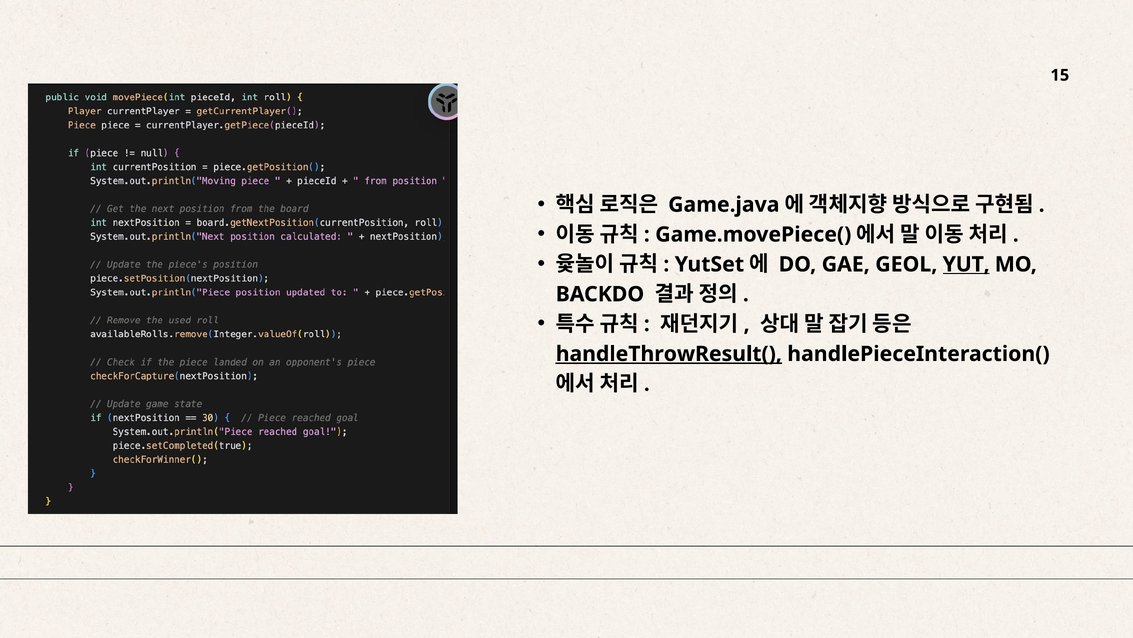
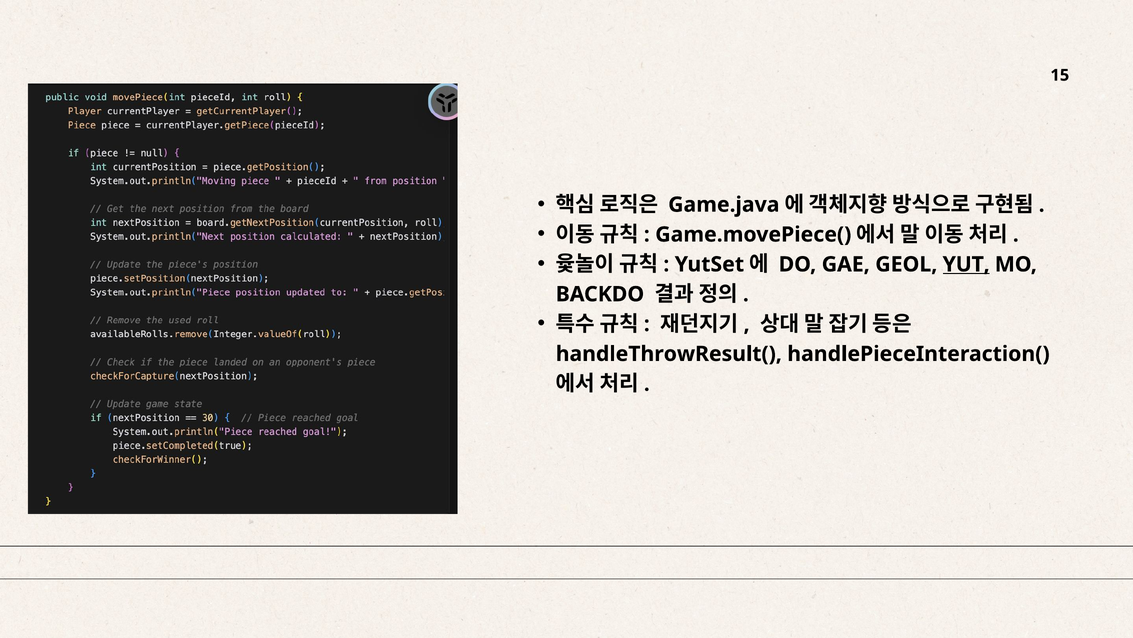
handleThrowResult( underline: present -> none (669, 354)
